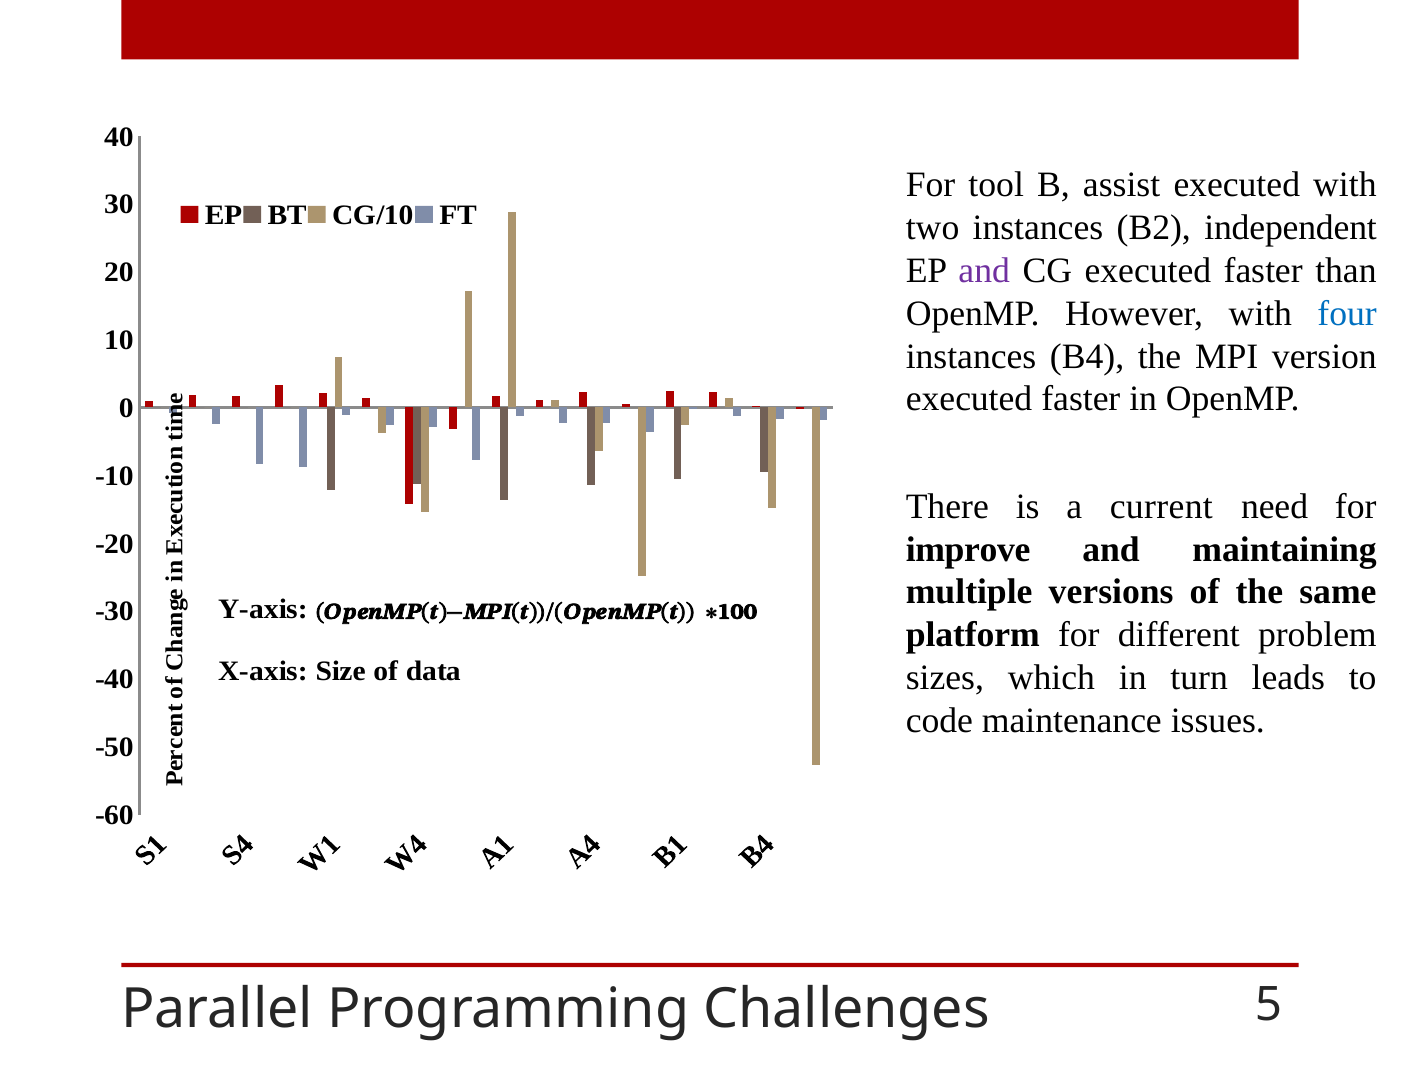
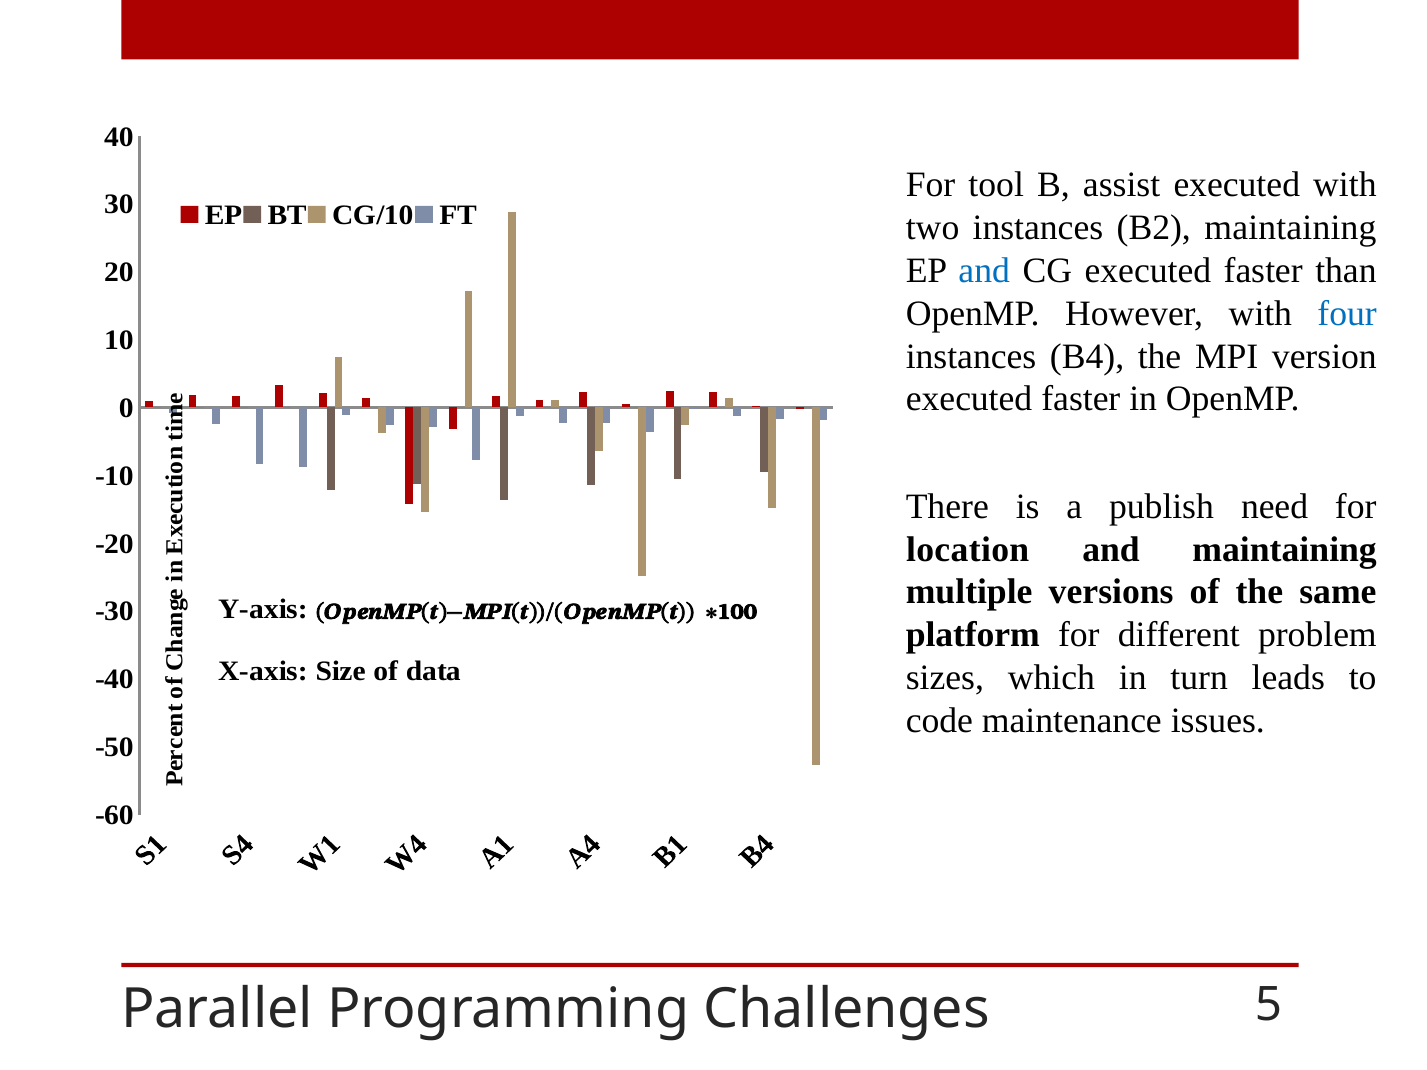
B2 independent: independent -> maintaining (1290, 228)
and colour: purple -> blue (984, 271)
current: current -> publish (1162, 507)
improve: improve -> location (968, 549)
